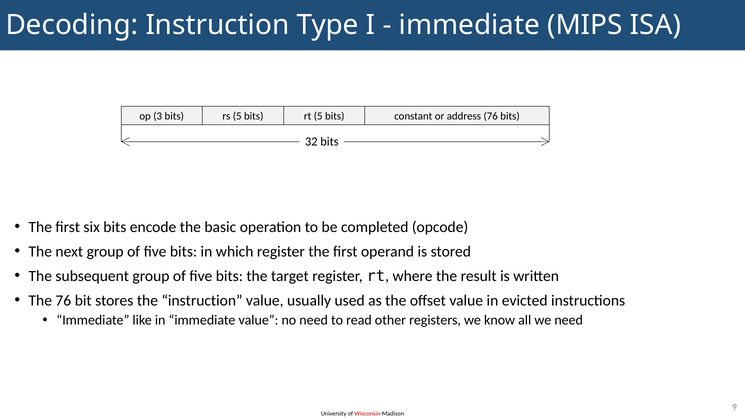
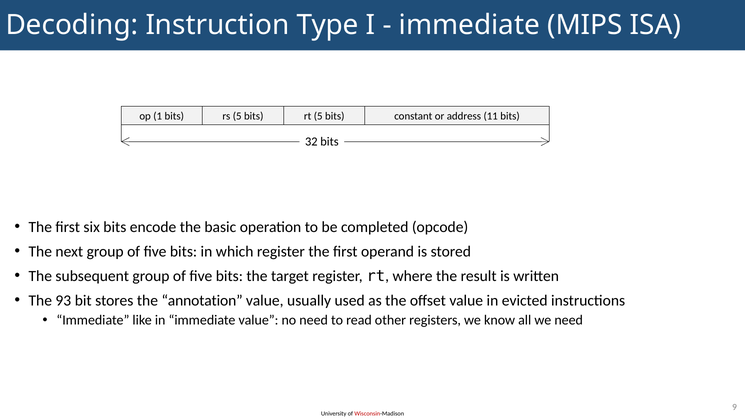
3: 3 -> 1 (158, 116)
address 76: 76 -> 11 (491, 116)
The 76: 76 -> 93 (63, 301)
the instruction: instruction -> annotation (202, 301)
